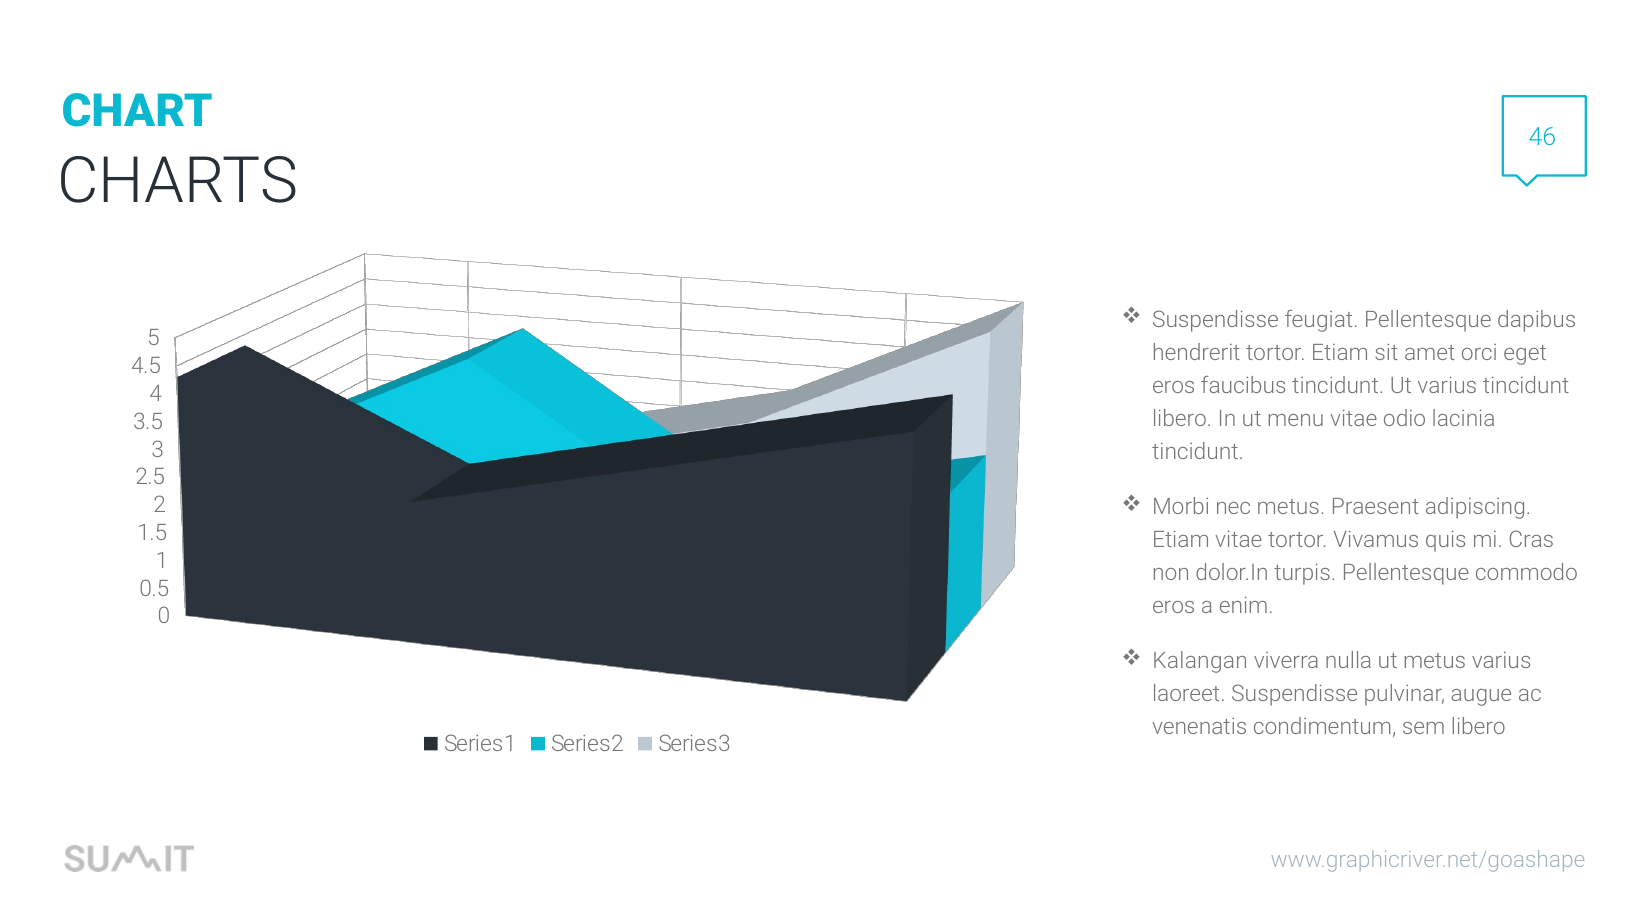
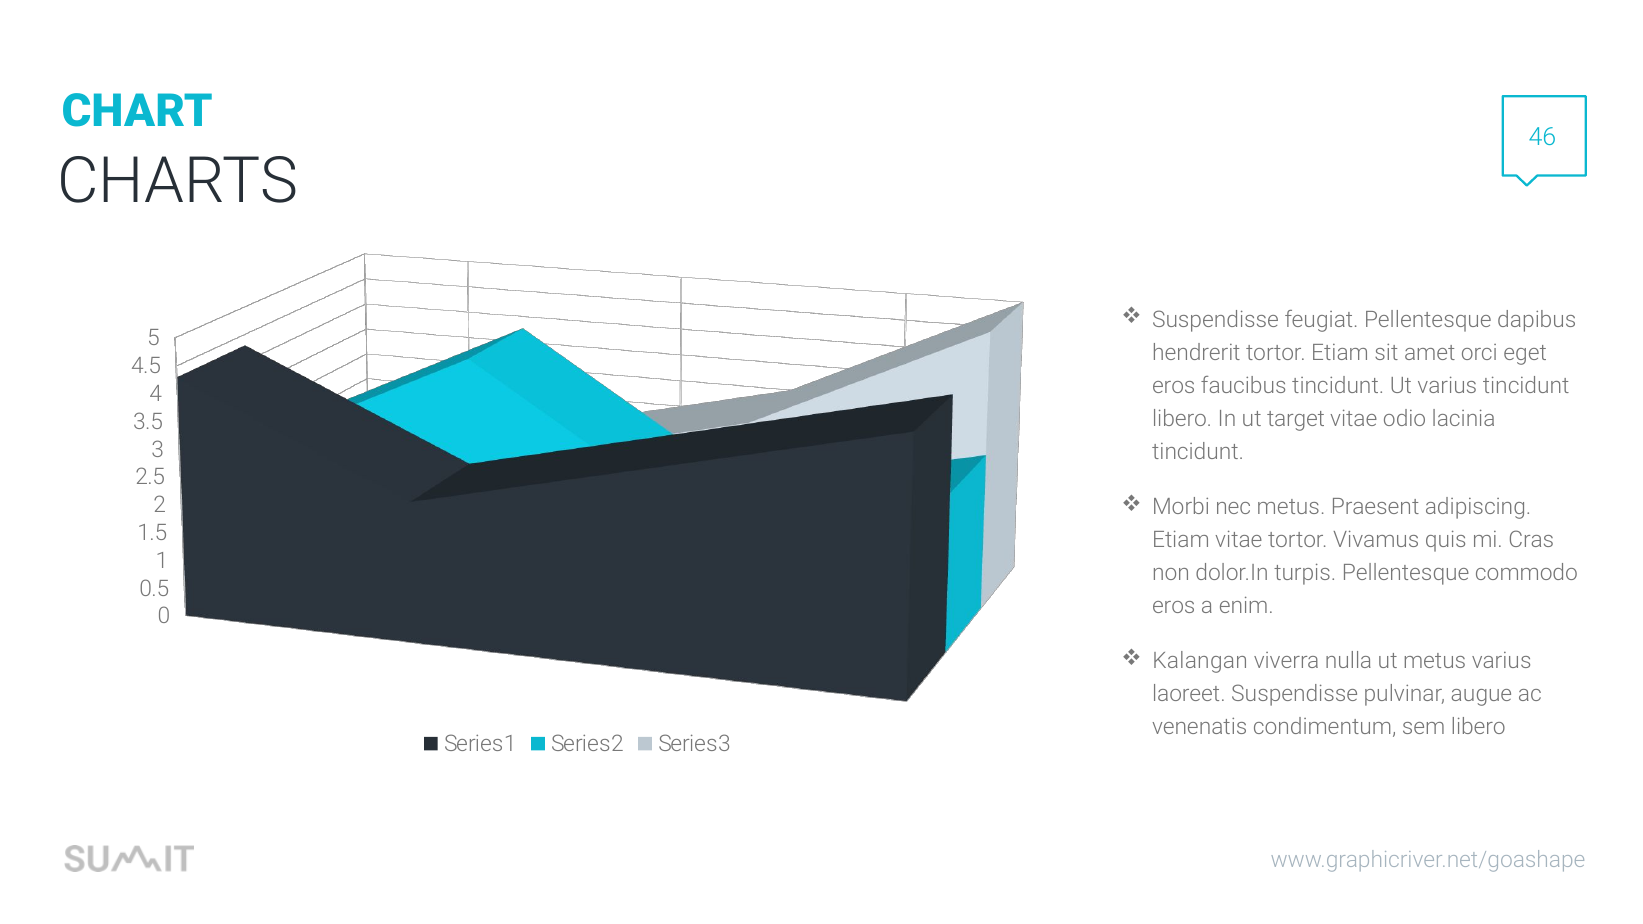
menu: menu -> target (1296, 419)
